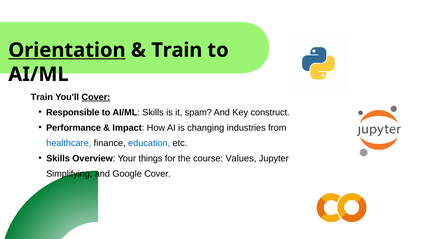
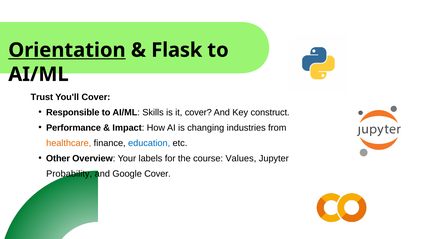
Train: Train -> Flask (177, 50)
Train: Train -> Trust (42, 97)
Cover underline: present -> none (96, 97)
it spam: spam -> cover (198, 112)
healthcare colour: blue -> orange (69, 143)
Skills: Skills -> Other (58, 158)
things: things -> labels (150, 158)
Simplifying: Simplifying -> Probability (69, 174)
